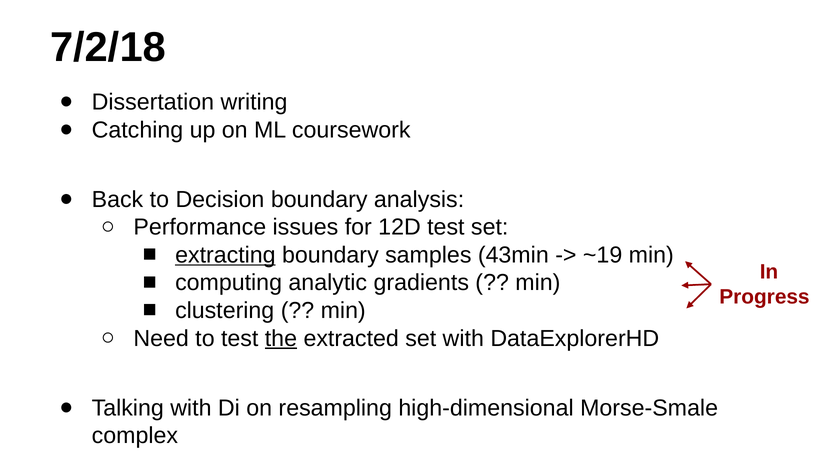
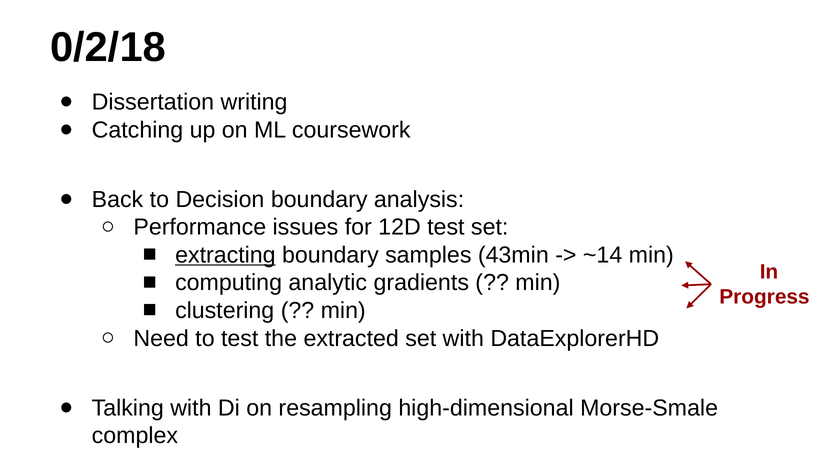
7/2/18: 7/2/18 -> 0/2/18 (108, 48)
~19: ~19 -> ~14 (603, 255)
the underline: present -> none (281, 338)
